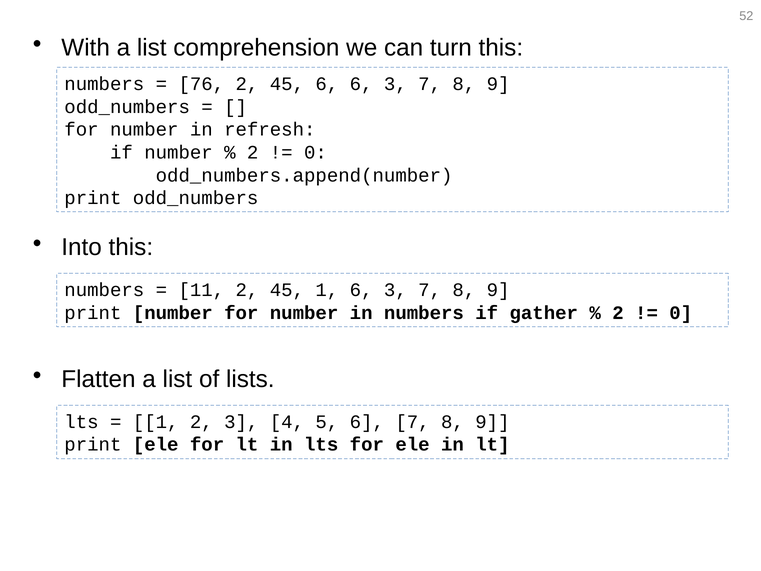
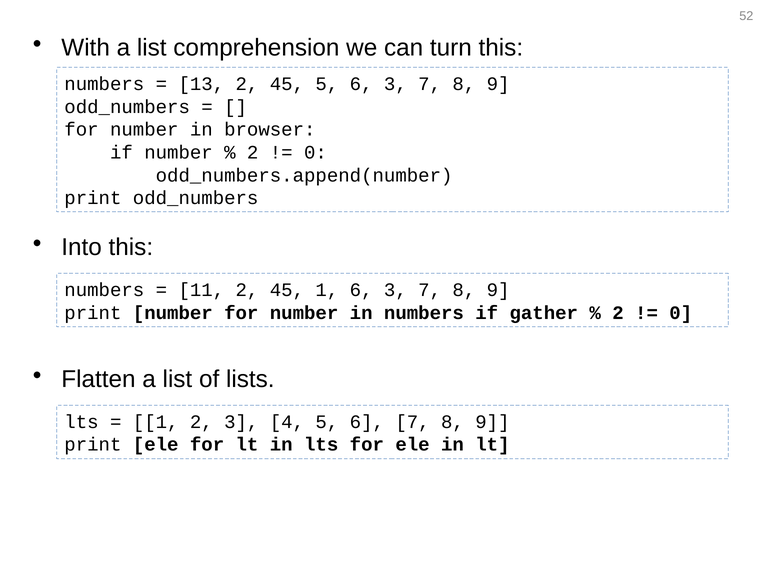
76: 76 -> 13 (201, 84)
45 6: 6 -> 5 (327, 84)
refresh: refresh -> browser (270, 130)
